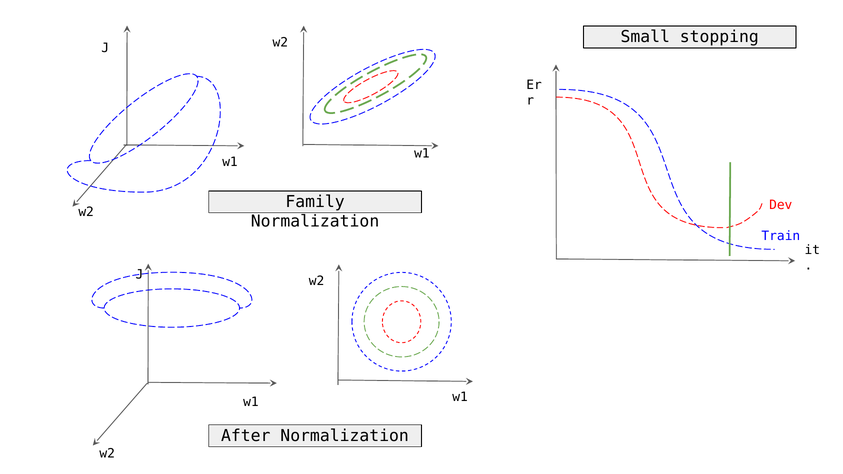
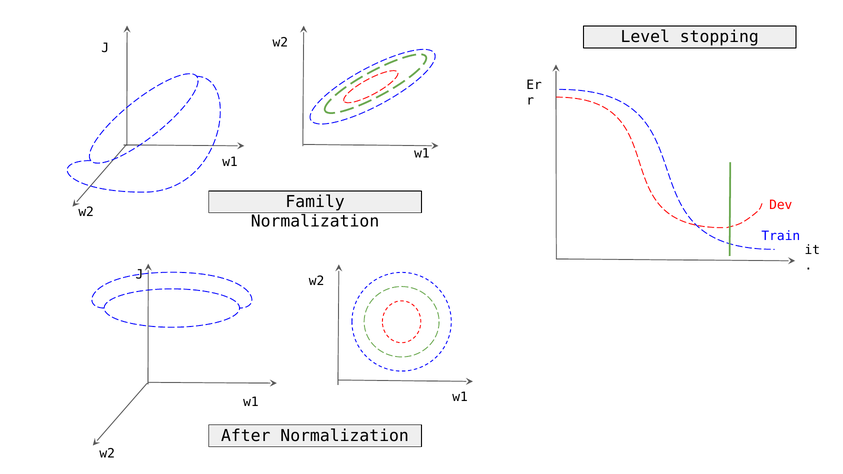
Small: Small -> Level (645, 37)
